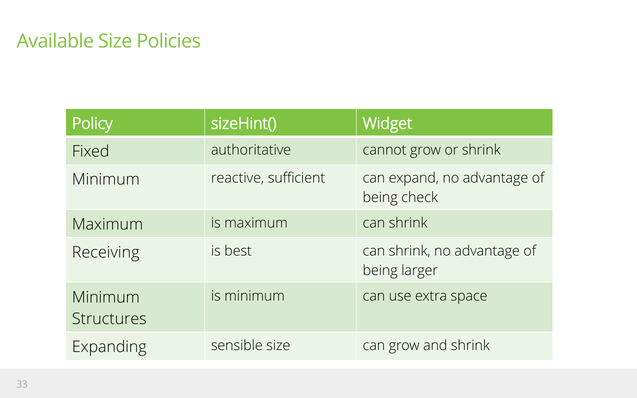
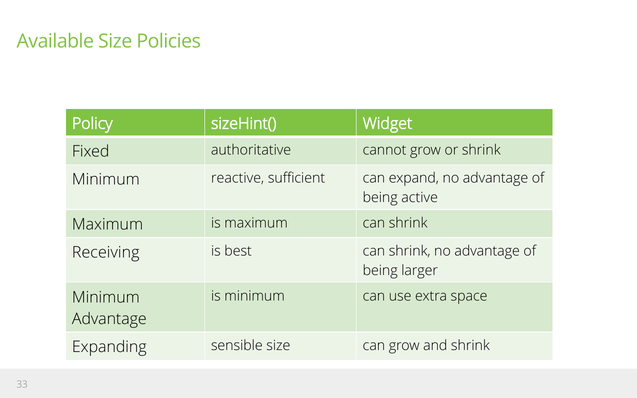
check: check -> active (420, 198)
Structures: Structures -> Advantage (109, 319)
